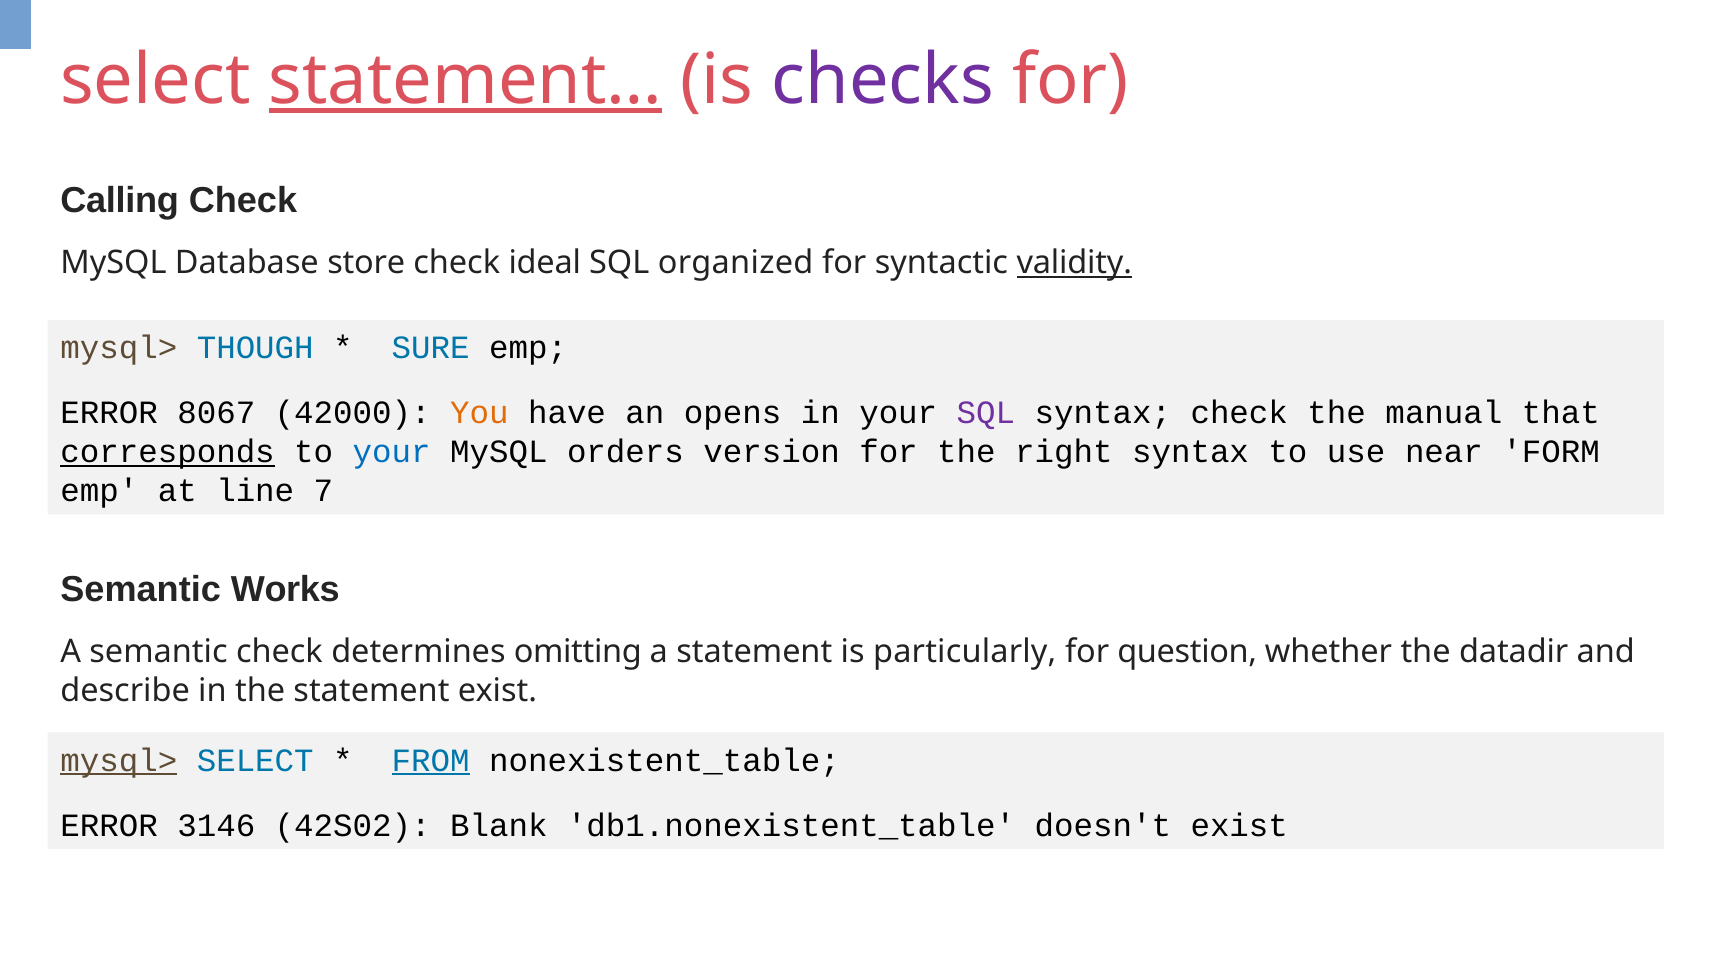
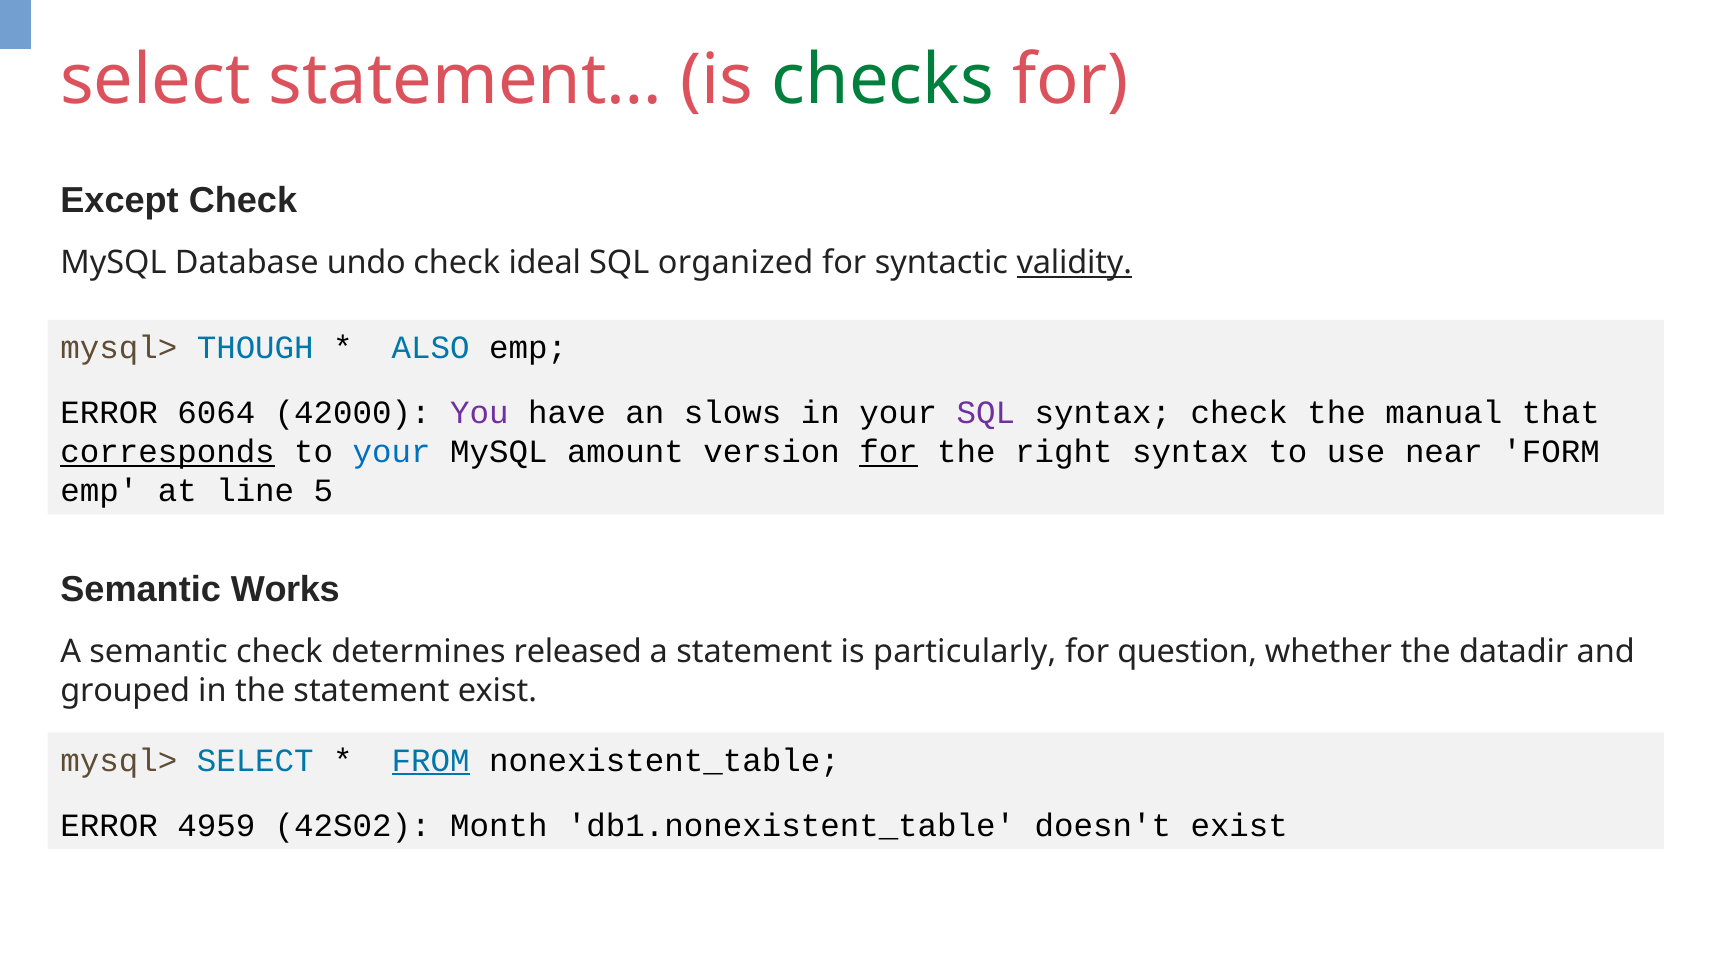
statement… underline: present -> none (466, 80)
checks colour: purple -> green (883, 80)
Calling: Calling -> Except (120, 201)
store: store -> undo (366, 263)
SURE: SURE -> ALSO (431, 348)
8067: 8067 -> 6064 (216, 413)
You colour: orange -> purple (479, 413)
opens: opens -> slows (733, 413)
orders: orders -> amount (625, 452)
for underline: none -> present (889, 452)
7: 7 -> 5 (323, 491)
omitting: omitting -> released (578, 652)
describe: describe -> grouped (125, 691)
mysql> underline: present -> none (119, 761)
3146: 3146 -> 4959 (216, 826)
Blank: Blank -> Month (499, 826)
